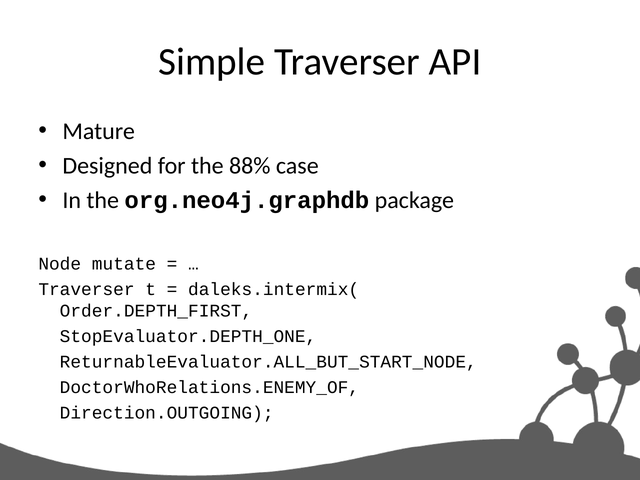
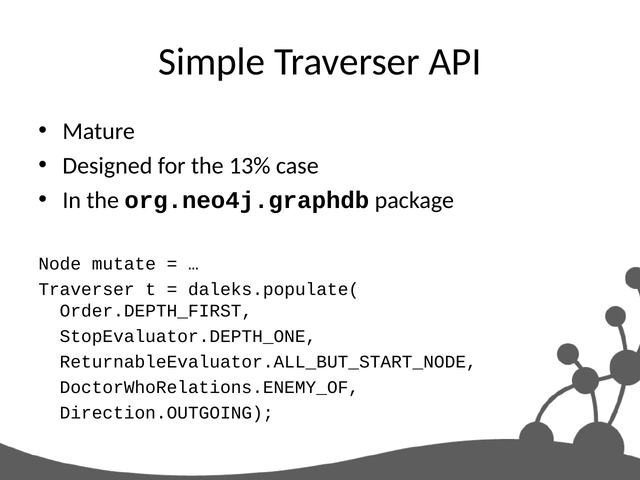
88%: 88% -> 13% (250, 166)
daleks.intermix(: daleks.intermix( -> daleks.populate( (274, 289)
